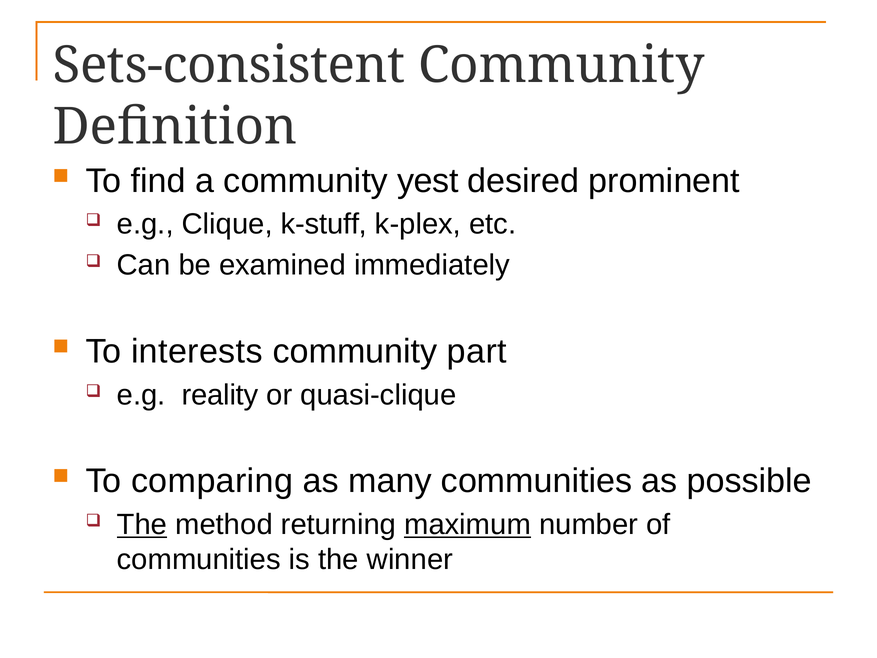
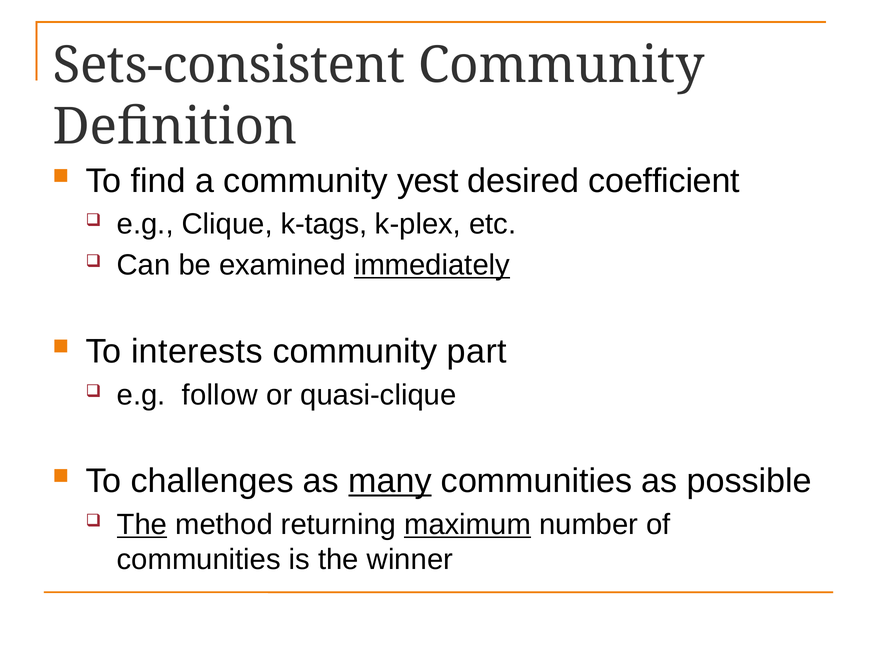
prominent: prominent -> coefficient (664, 181)
k-stuff: k-stuff -> k-tags (324, 224)
immediately underline: none -> present (432, 265)
reality: reality -> follow (220, 395)
comparing: comparing -> challenges (212, 481)
many underline: none -> present (390, 481)
